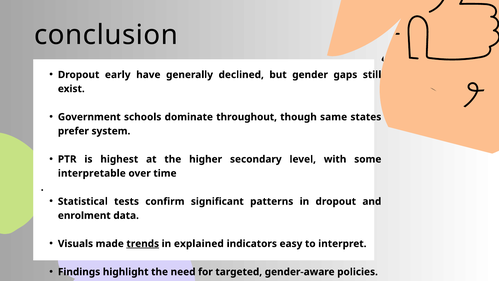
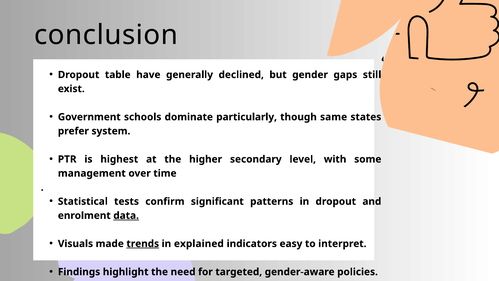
early: early -> table (118, 75)
throughout: throughout -> particularly (247, 117)
interpretable: interpretable -> management (92, 173)
data underline: none -> present (126, 215)
